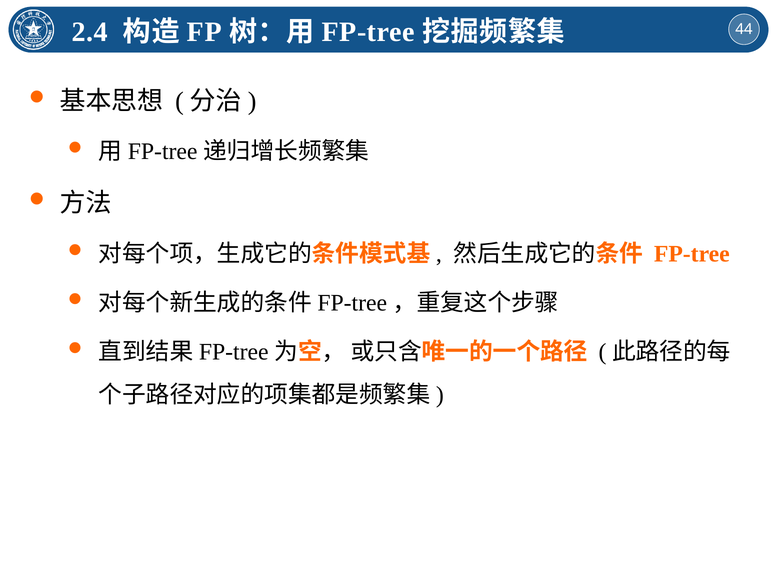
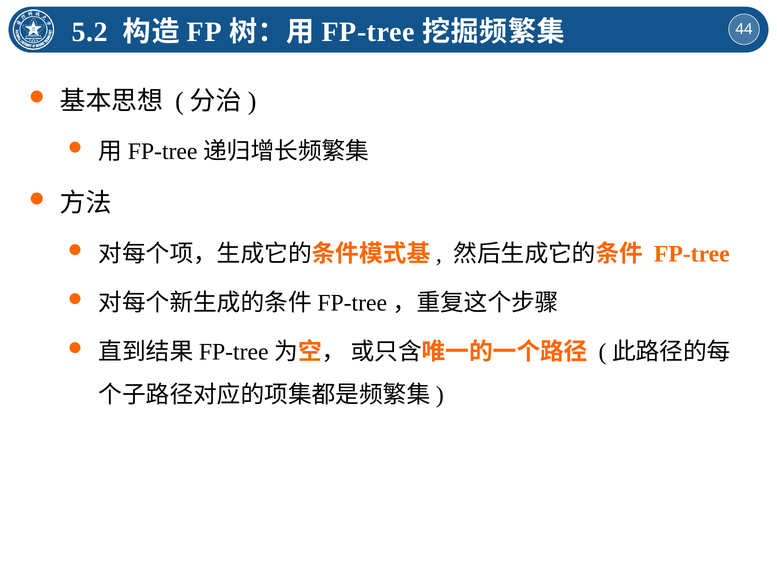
2.4: 2.4 -> 5.2 (90, 32)
